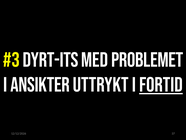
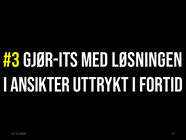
DYRT-ITS: DYRT-ITS -> GJØR-ITS (50, 60)
PROBLEMET: PROBLEMET -> LØSNINGEN (147, 60)
FORTID underline: present -> none (161, 84)
